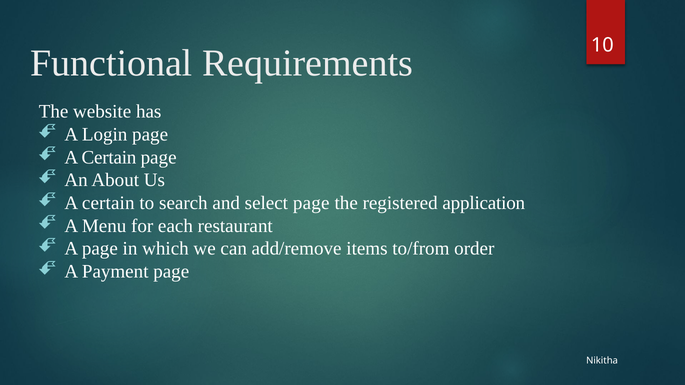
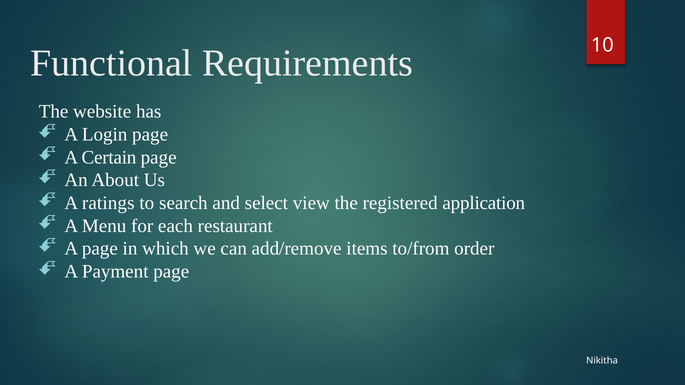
certain: certain -> ratings (108, 203)
select page: page -> view (311, 203)
